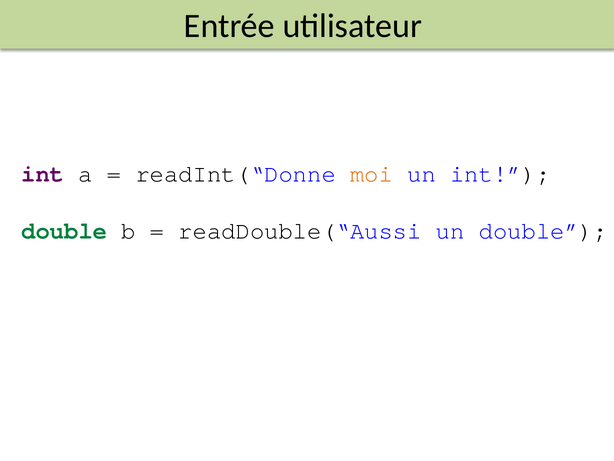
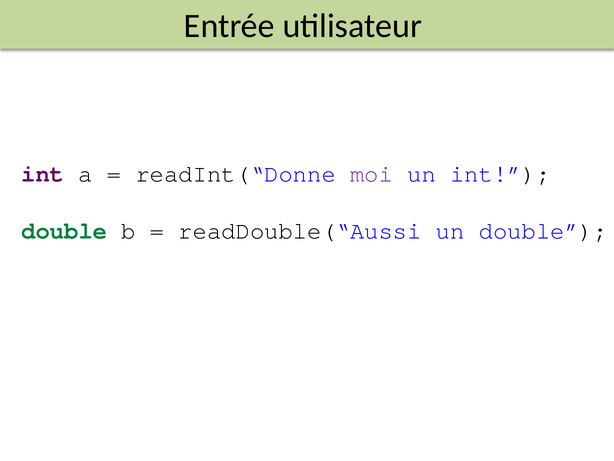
moi colour: orange -> purple (372, 173)
